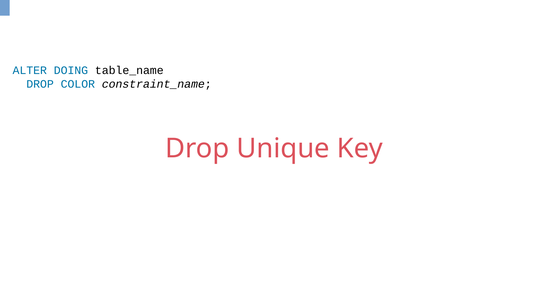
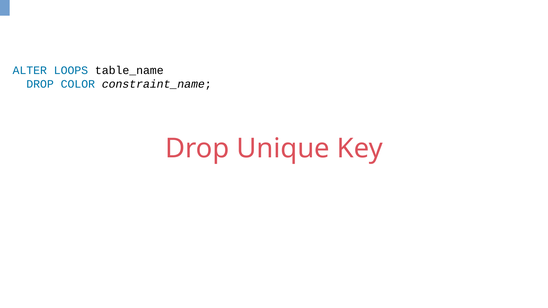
DOING: DOING -> LOOPS (71, 71)
